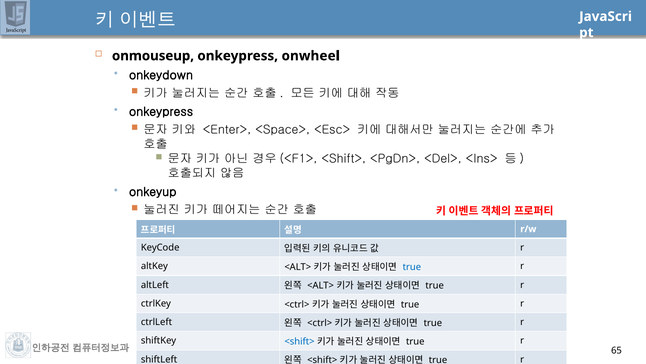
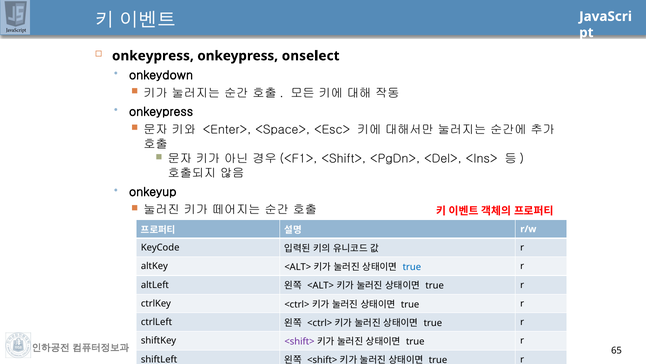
onmouseup: onmouseup -> onkeypress (153, 56)
onwheel: onwheel -> onselect (311, 56)
<shift> colour: blue -> purple (300, 341)
